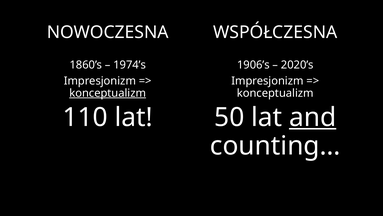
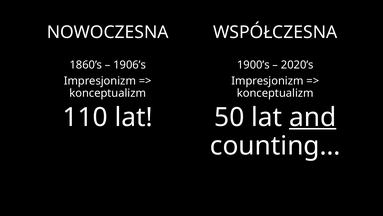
1974’s: 1974’s -> 1906’s (130, 65)
1906’s: 1906’s -> 1900’s (253, 65)
konceptualizm underline: present -> none (108, 93)
